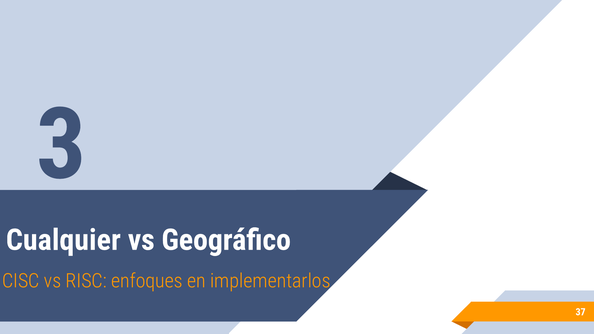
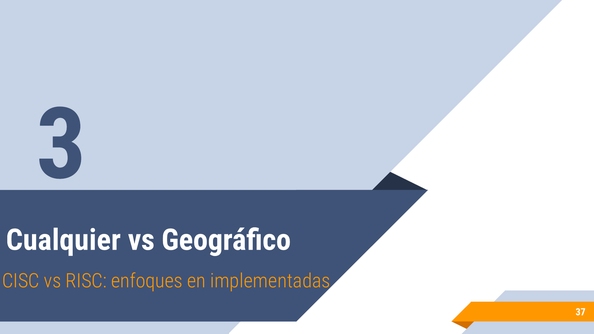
implementarlos: implementarlos -> implementadas (270, 281)
